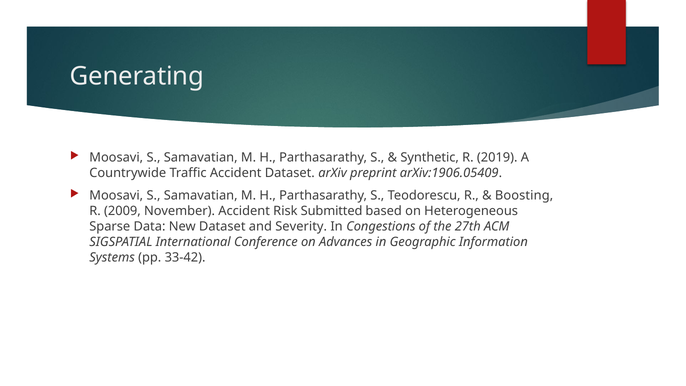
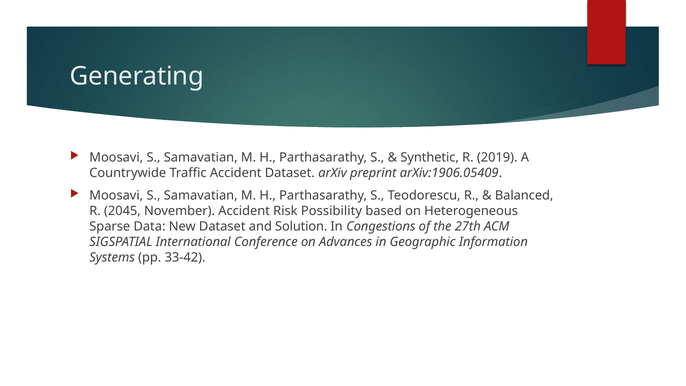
Boosting: Boosting -> Balanced (524, 196)
2009: 2009 -> 2045 (122, 211)
Submitted: Submitted -> Possibility (331, 211)
Severity: Severity -> Solution (301, 227)
